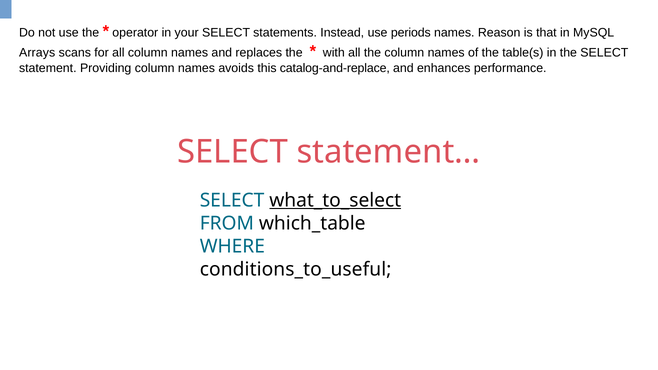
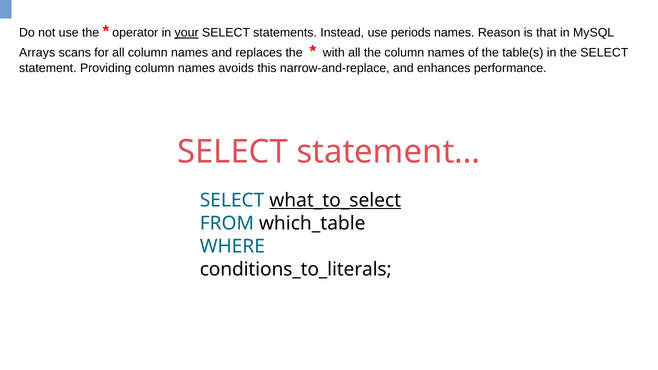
your underline: none -> present (187, 33)
catalog-and-replace: catalog-and-replace -> narrow-and-replace (335, 68)
conditions_to_useful: conditions_to_useful -> conditions_to_literals (296, 269)
